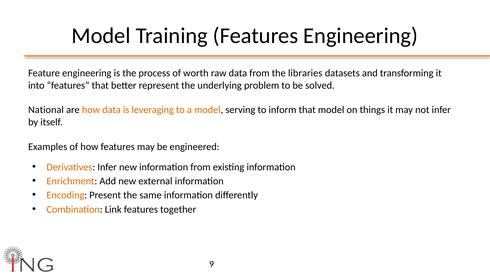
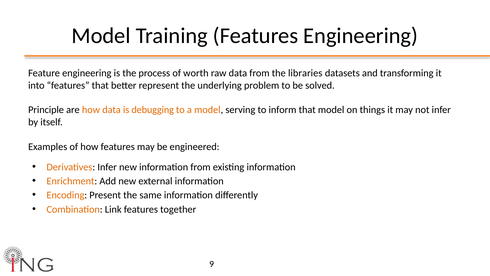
National: National -> Principle (46, 110)
leveraging: leveraging -> debugging (153, 110)
